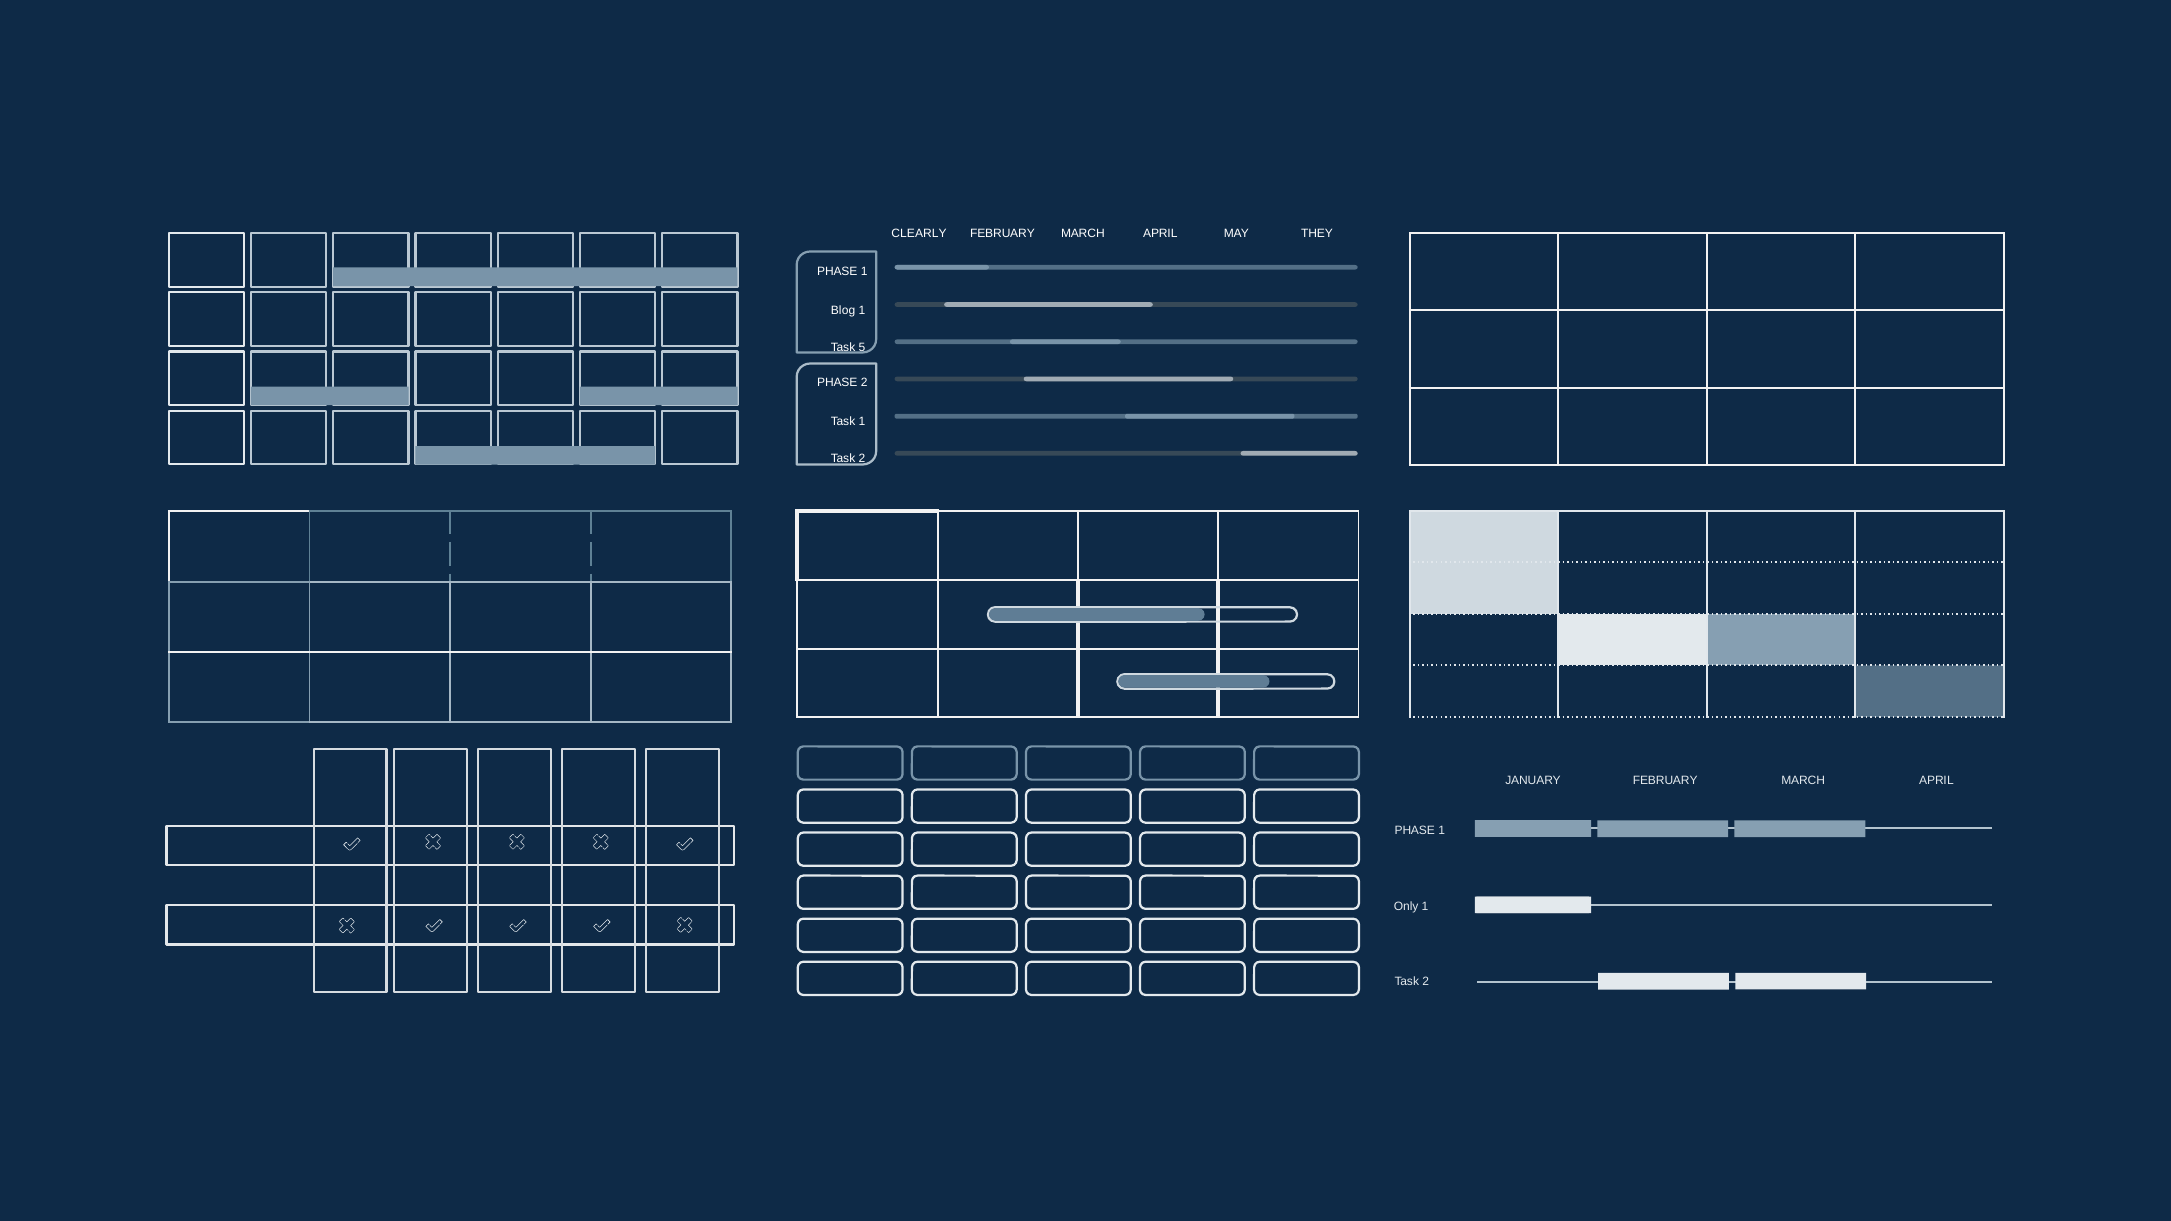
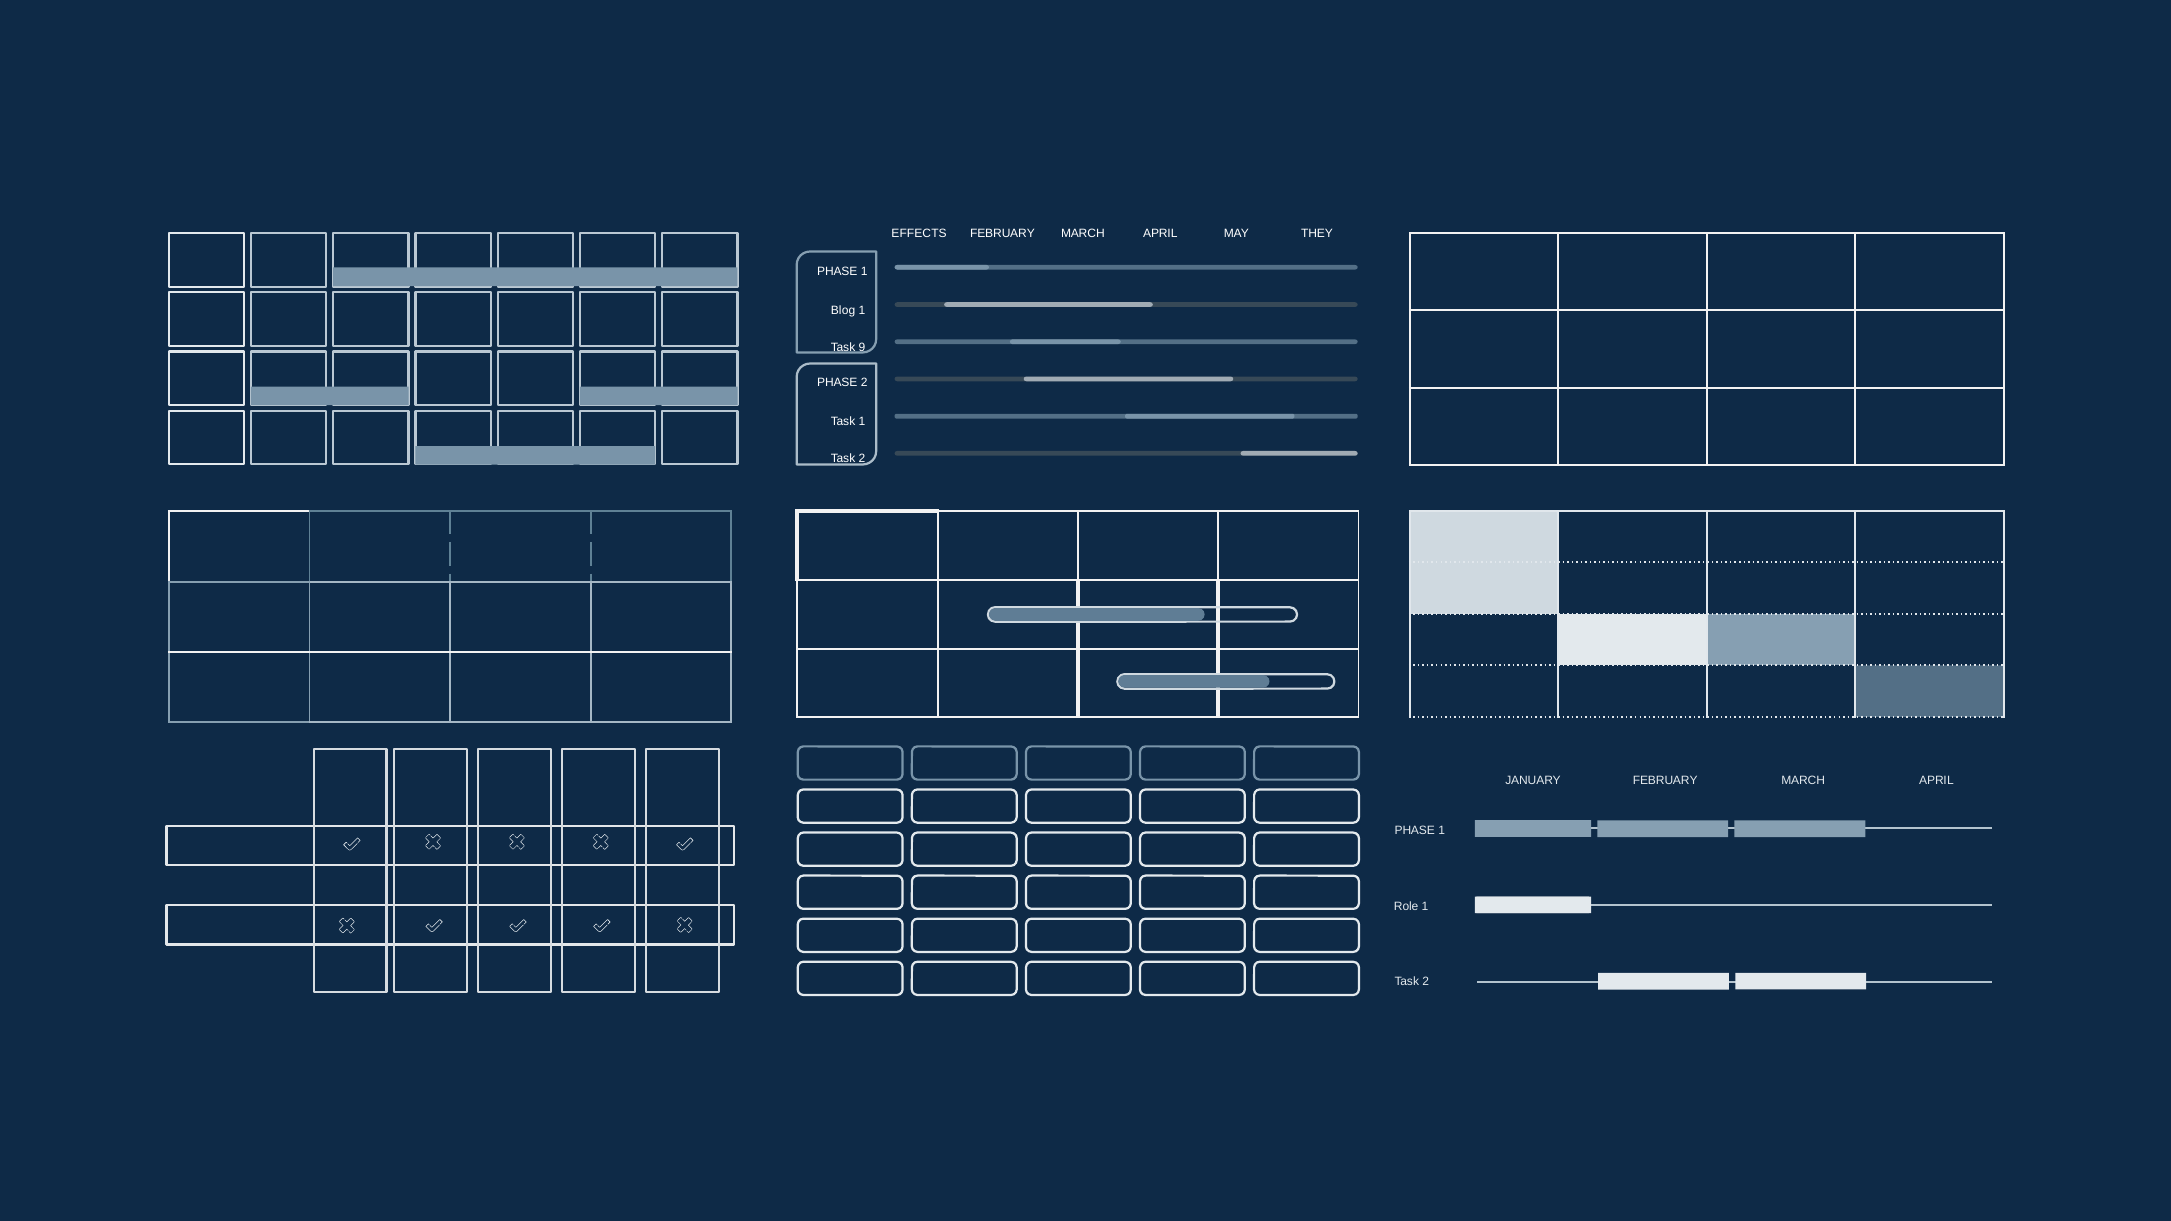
CLEARLY: CLEARLY -> EFFECTS (919, 234)
5: 5 -> 9 (862, 347)
Only: Only -> Role (1406, 907)
